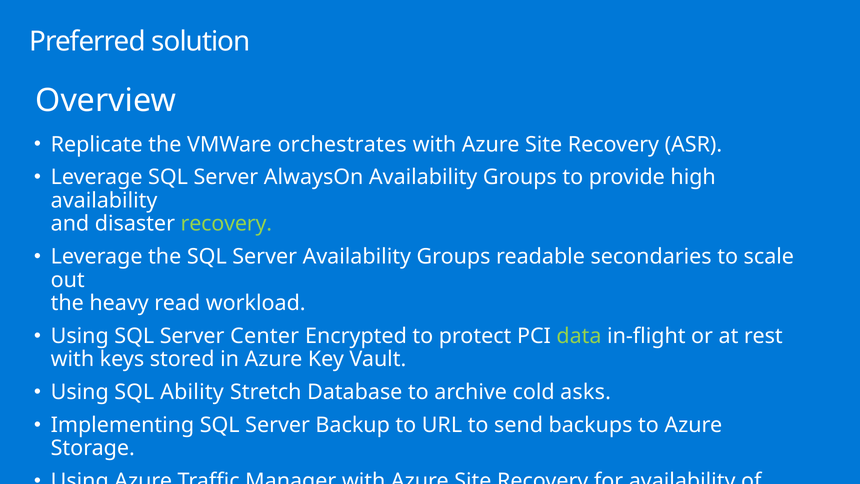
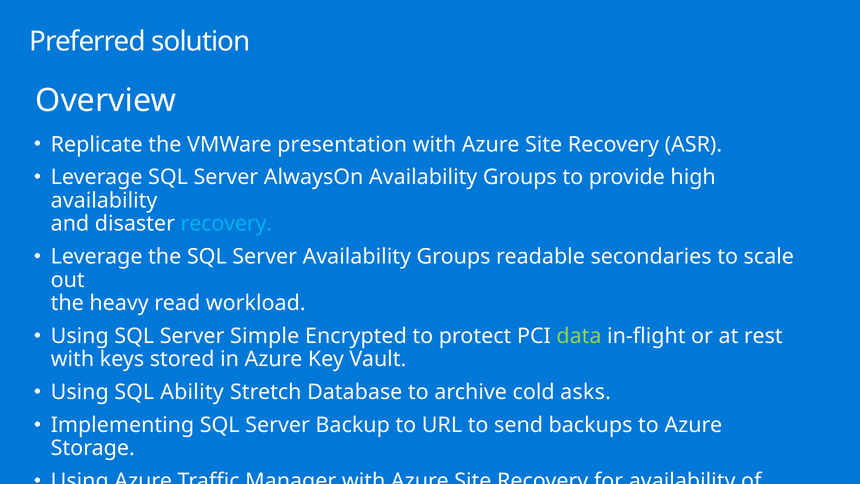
orchestrates: orchestrates -> presentation (342, 144)
recovery colour: light green -> light blue (226, 224)
Center: Center -> Simple (265, 336)
